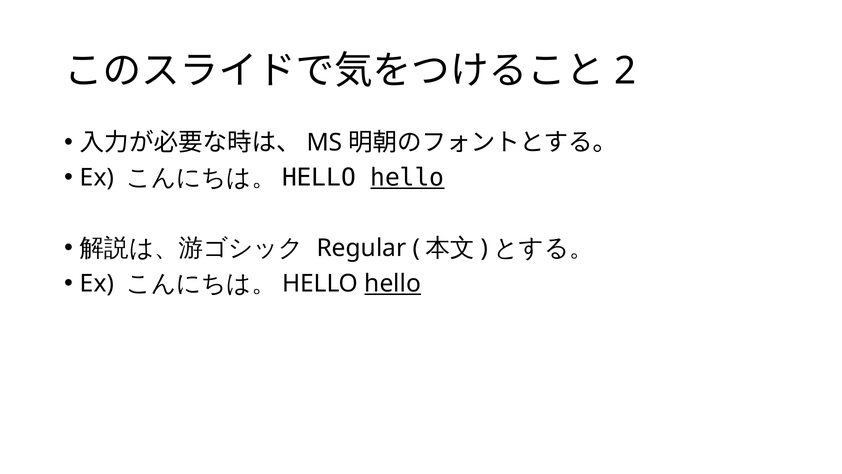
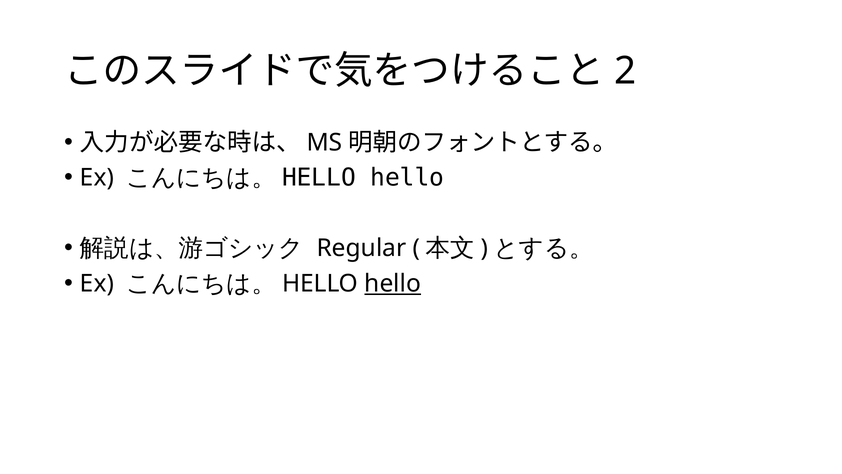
hello underline: present -> none (407, 178)
